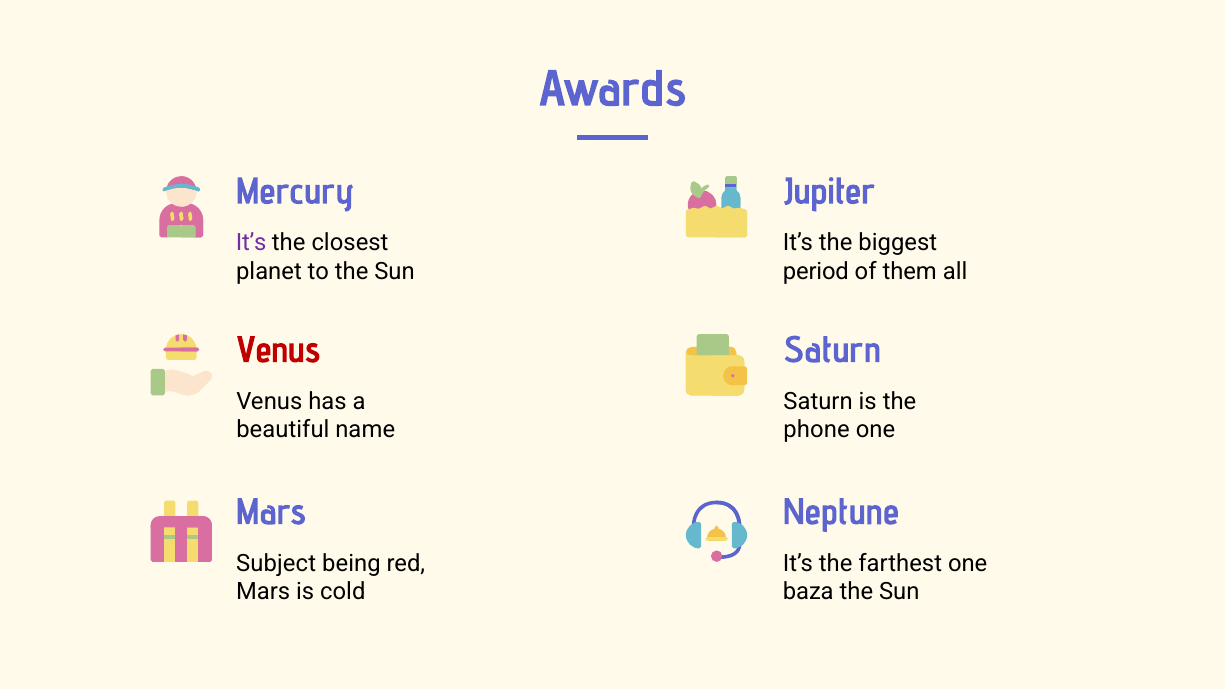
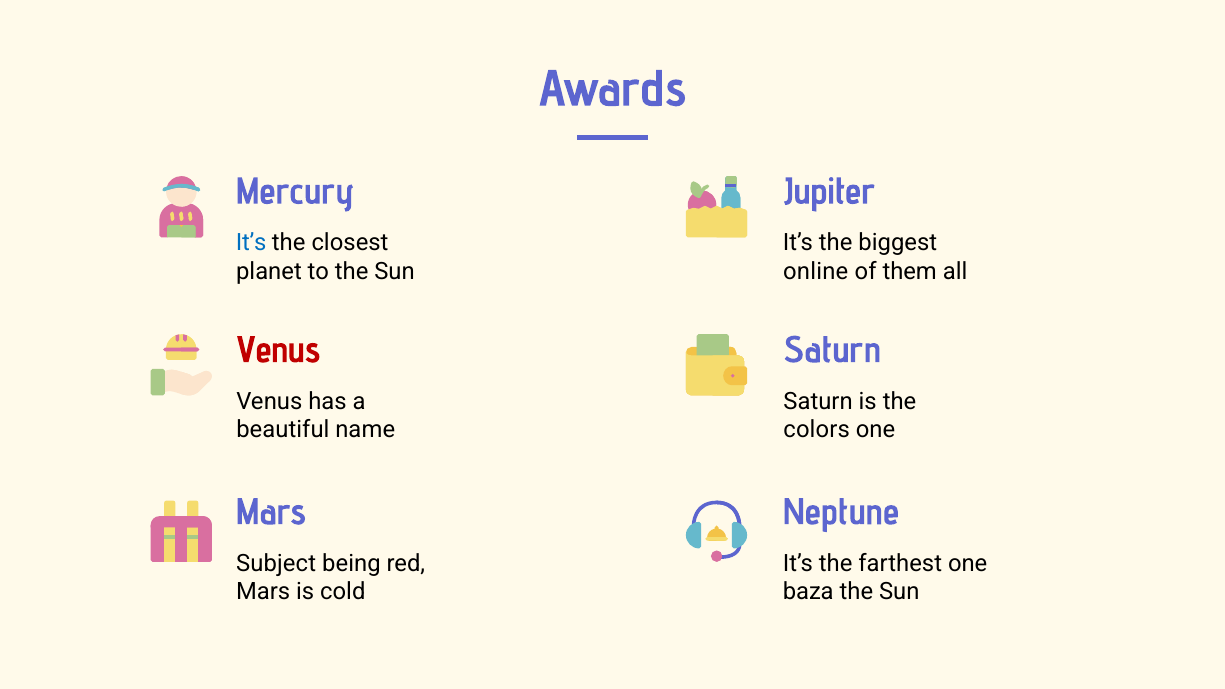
It’s colour: purple -> blue (251, 243)
period: period -> online (816, 272)
phone: phone -> colors (817, 430)
